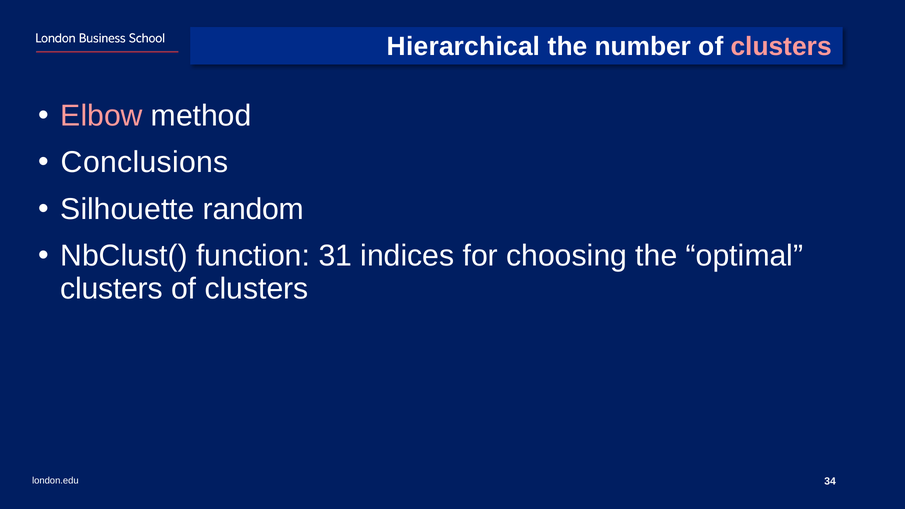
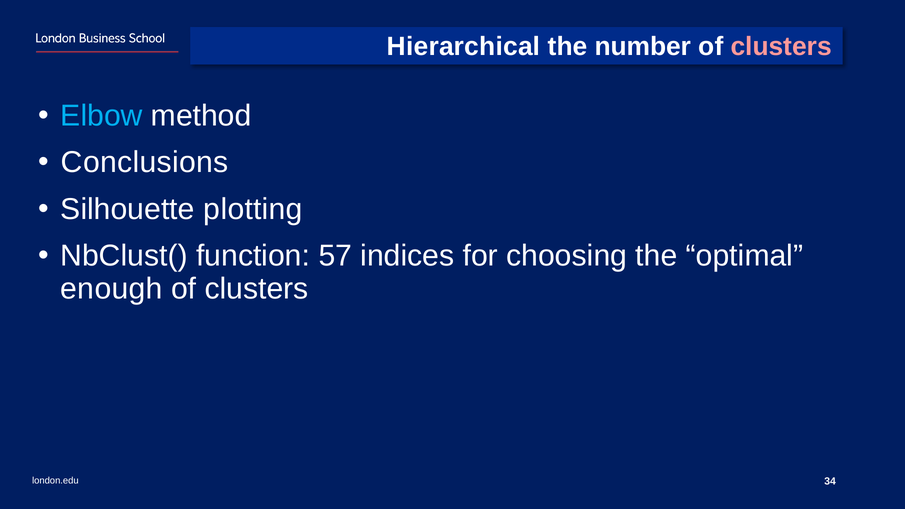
Elbow colour: pink -> light blue (101, 116)
random: random -> plotting (253, 209)
31: 31 -> 57 (335, 256)
clusters: clusters -> enough (111, 289)
